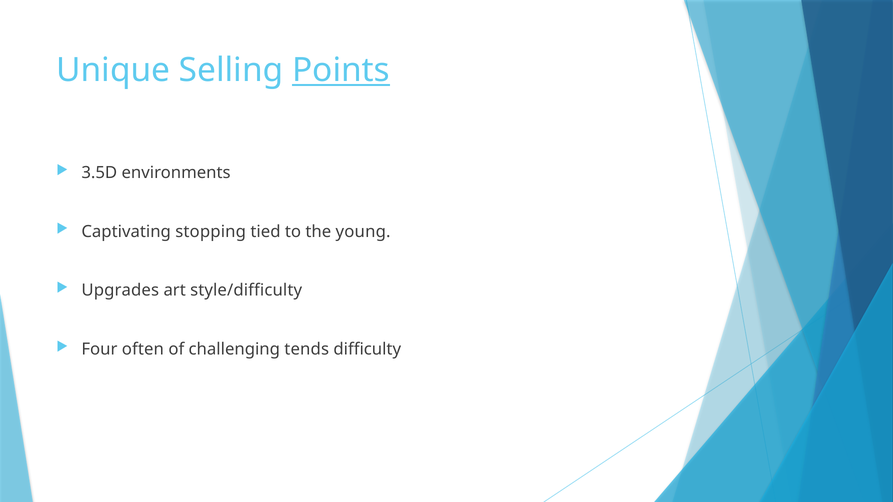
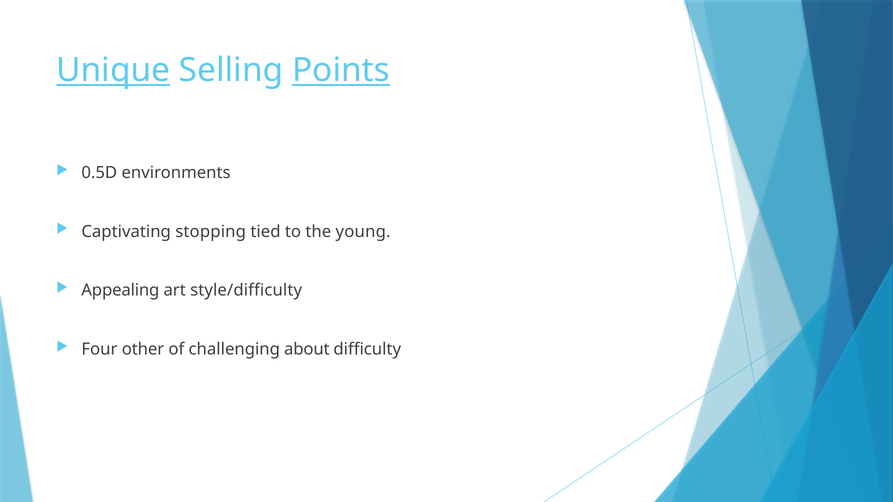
Unique underline: none -> present (113, 70)
3.5D: 3.5D -> 0.5D (99, 173)
Upgrades: Upgrades -> Appealing (120, 290)
often: often -> other (143, 349)
tends: tends -> about (307, 349)
